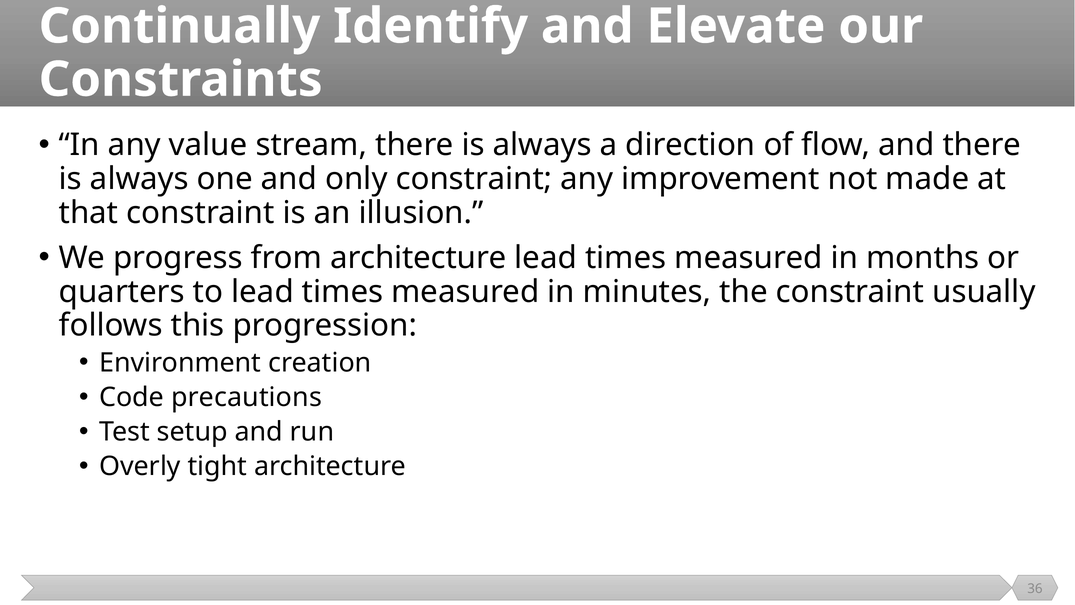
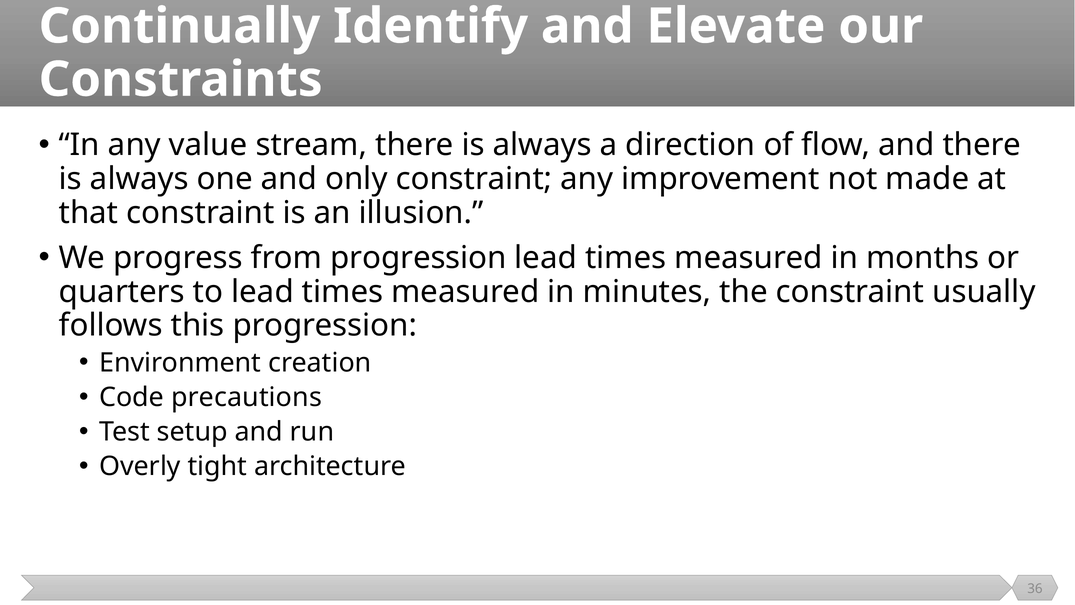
from architecture: architecture -> progression (418, 258)
